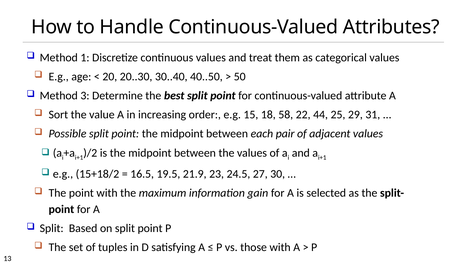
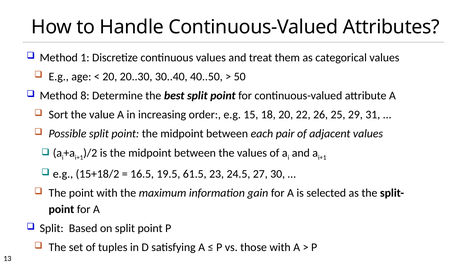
3: 3 -> 8 (85, 96)
18 58: 58 -> 20 (286, 115)
44: 44 -> 26 (321, 115)
21.9: 21.9 -> 61.5 (195, 174)
